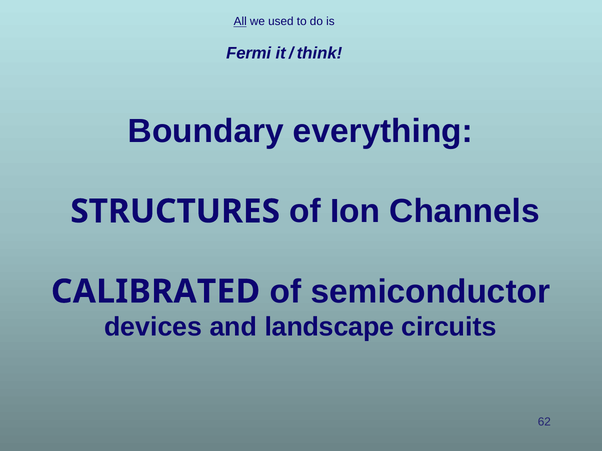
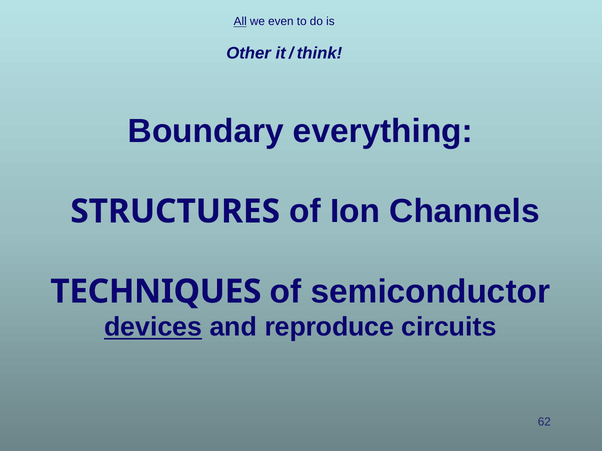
used: used -> even (281, 22)
Fermi: Fermi -> Other (249, 53)
CALIBRATED: CALIBRATED -> TECHNIQUES (156, 292)
devices underline: none -> present (153, 328)
landscape: landscape -> reproduce (329, 328)
